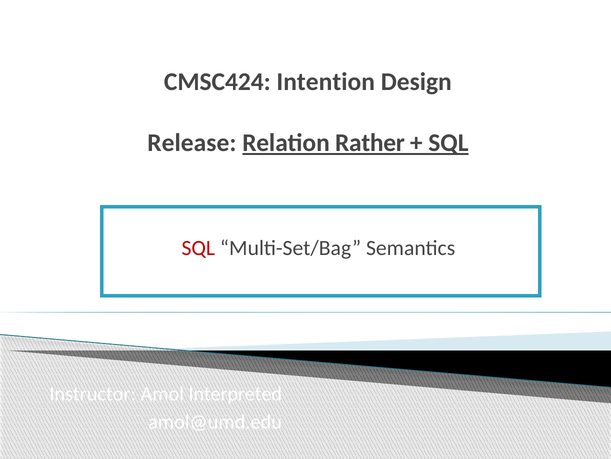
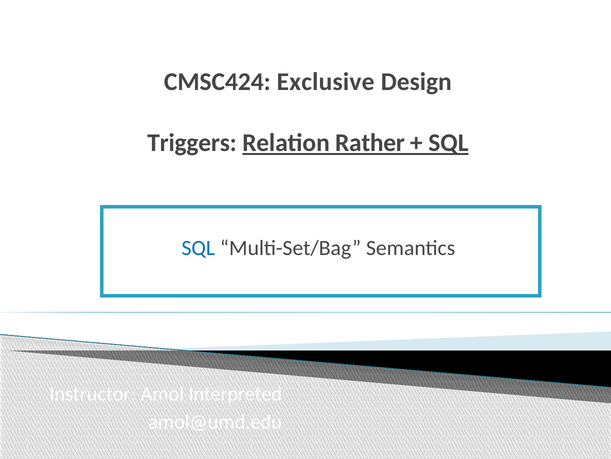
Intention: Intention -> Exclusive (326, 82)
Release: Release -> Triggers (192, 143)
SQL colour: red -> blue (198, 248)
